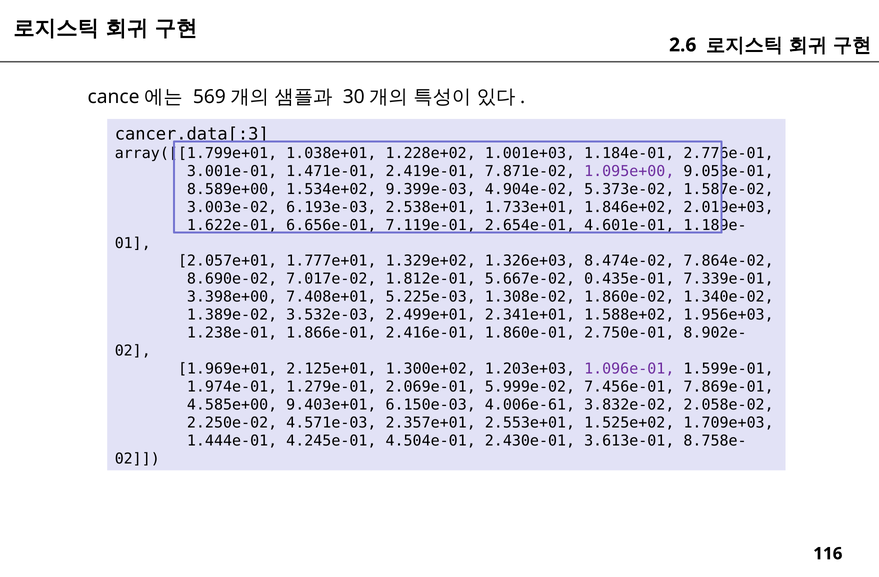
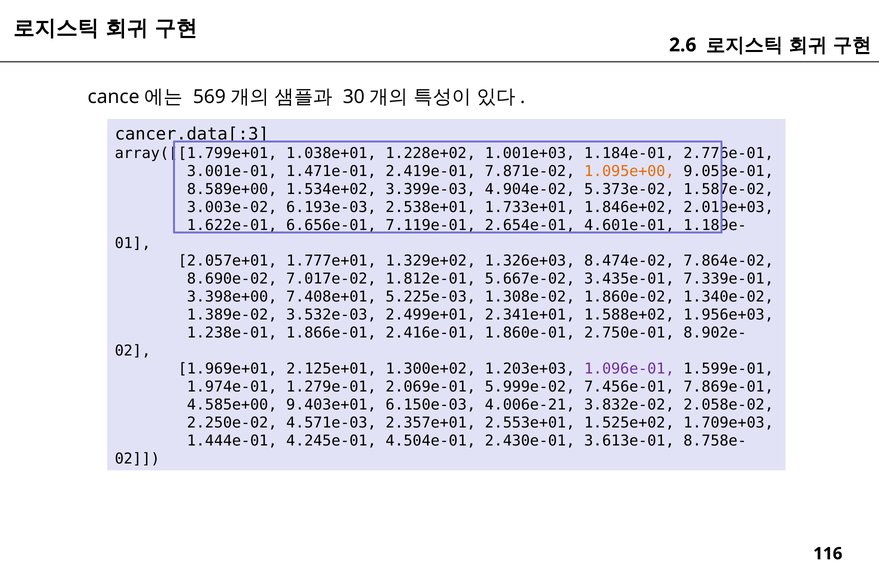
1.095e+00 colour: purple -> orange (629, 171)
9.399e-03: 9.399e-03 -> 3.399e-03 (431, 189)
0.435e-01: 0.435e-01 -> 3.435e-01 (629, 279)
4.006e-61: 4.006e-61 -> 4.006e-21 (530, 405)
